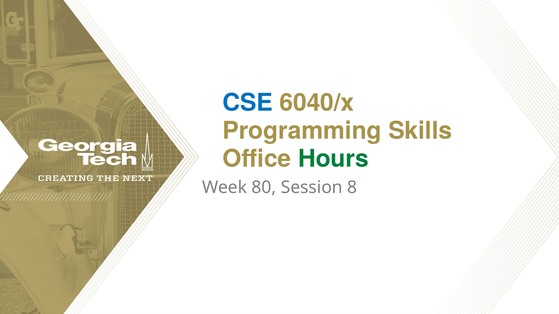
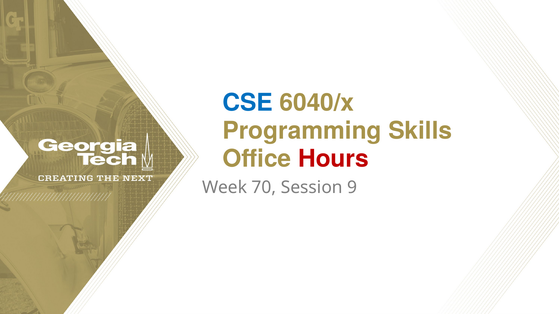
Hours colour: green -> red (333, 159)
80: 80 -> 70 (264, 188)
8: 8 -> 9 (352, 188)
